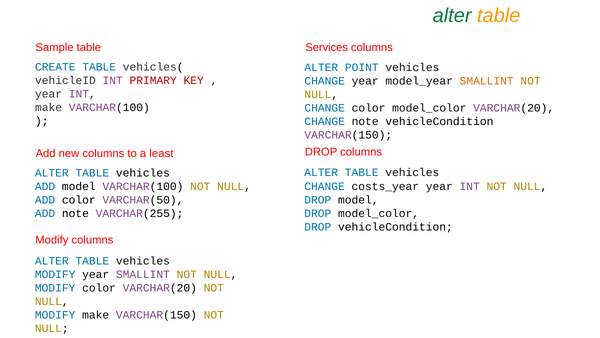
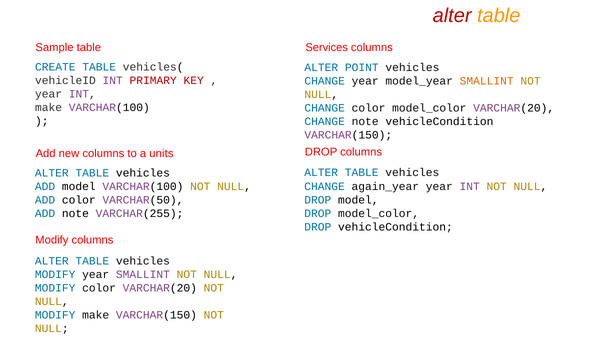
alter colour: green -> red (452, 16)
least: least -> units (161, 153)
costs_year: costs_year -> again_year (385, 186)
